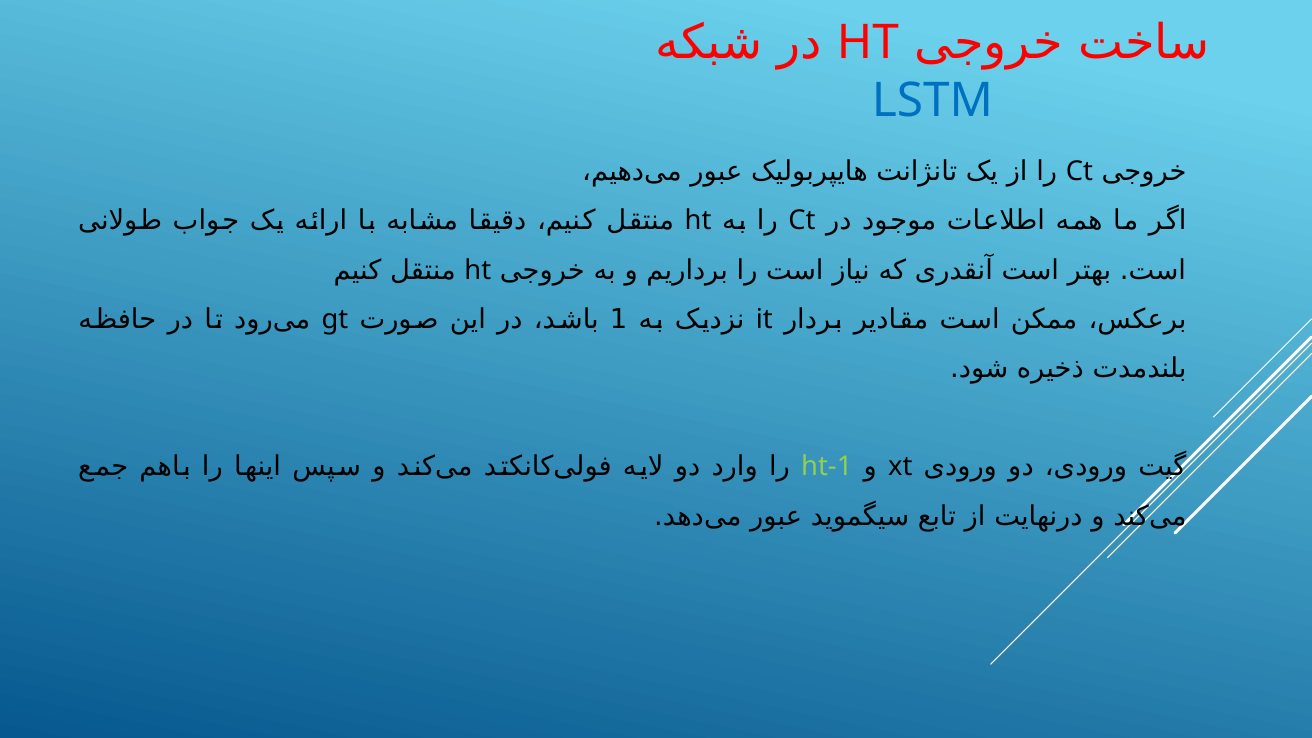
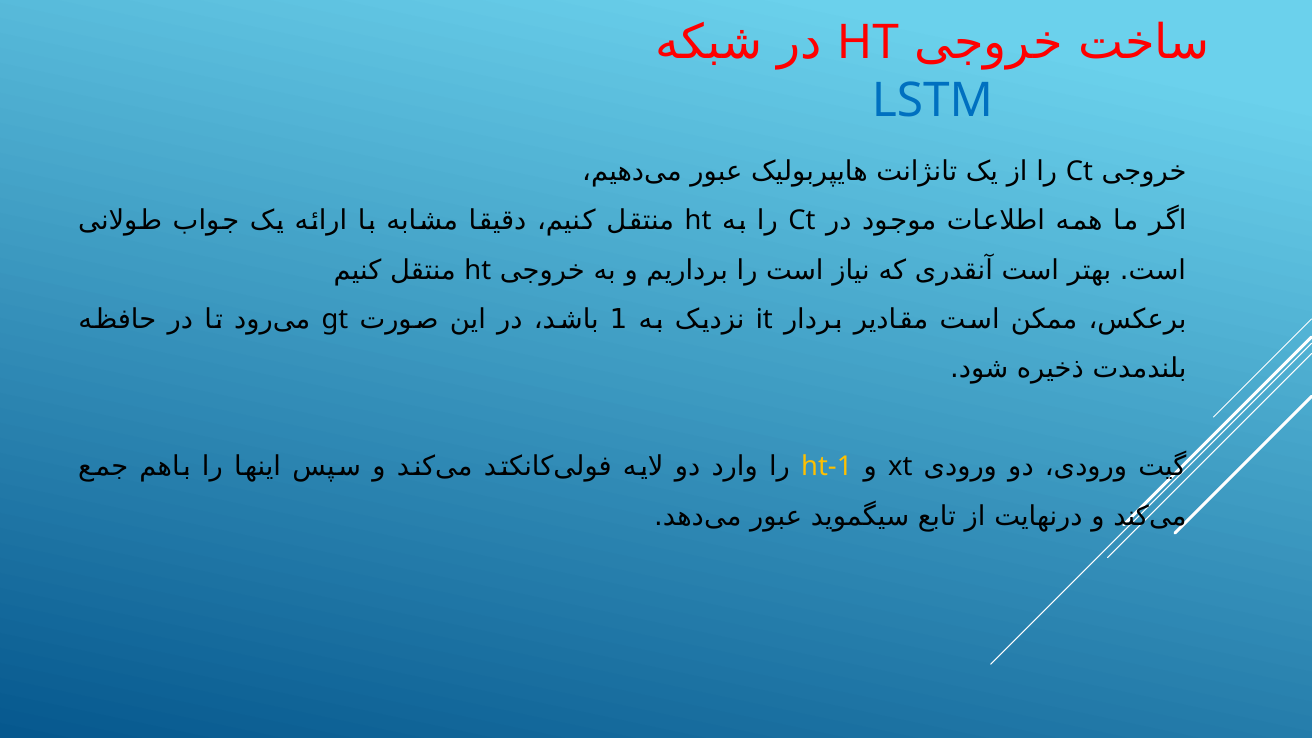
ht-1 colour: light green -> yellow (827, 467)
